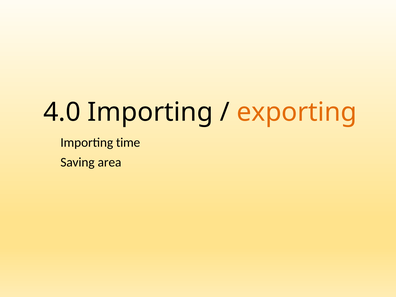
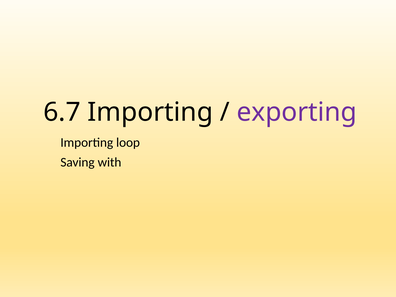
4.0: 4.0 -> 6.7 (62, 112)
exporting colour: orange -> purple (297, 112)
time: time -> loop (128, 142)
area: area -> with (109, 162)
